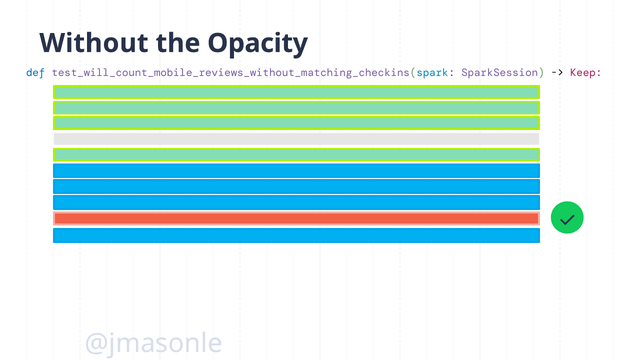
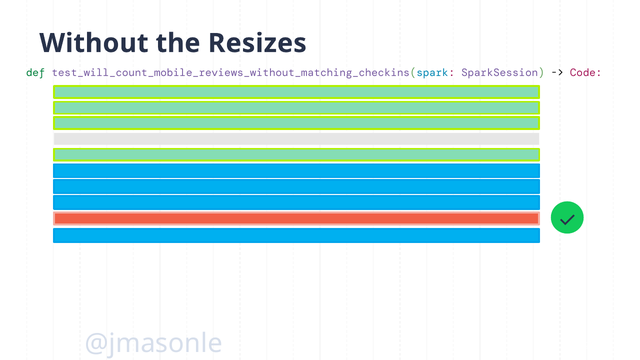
Opacity: Opacity -> Resizes (257, 43)
def colour: blue -> green (36, 73)
Keep: Keep -> Code (586, 73)
